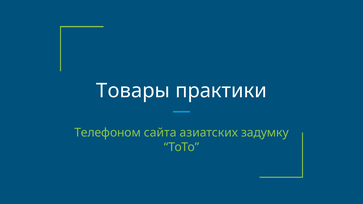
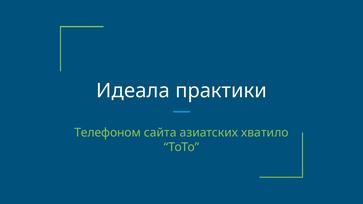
Товары: Товары -> Идеала (133, 91)
задумку: задумку -> хватило (265, 133)
